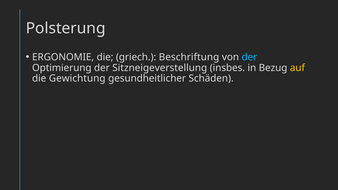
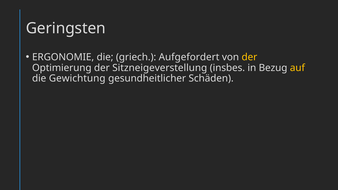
Polsterung: Polsterung -> Geringsten (66, 28)
Beschriftung: Beschriftung -> Aufgefordert (189, 57)
der colour: light blue -> yellow (249, 57)
